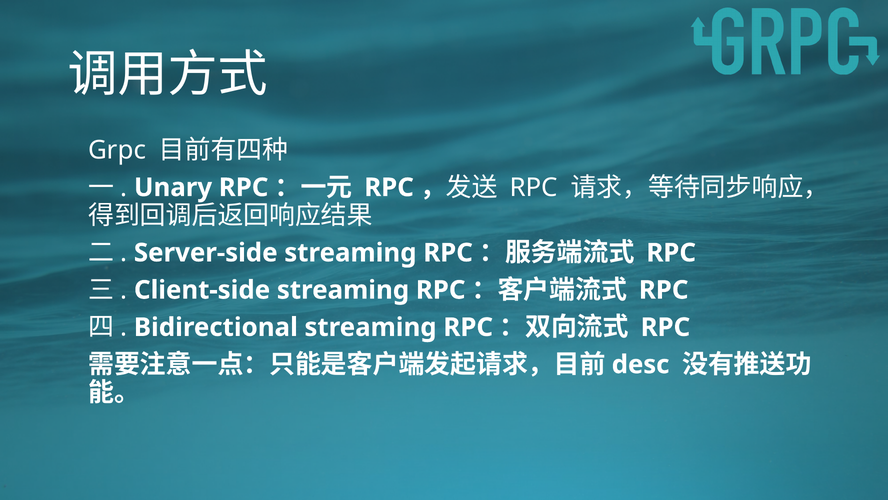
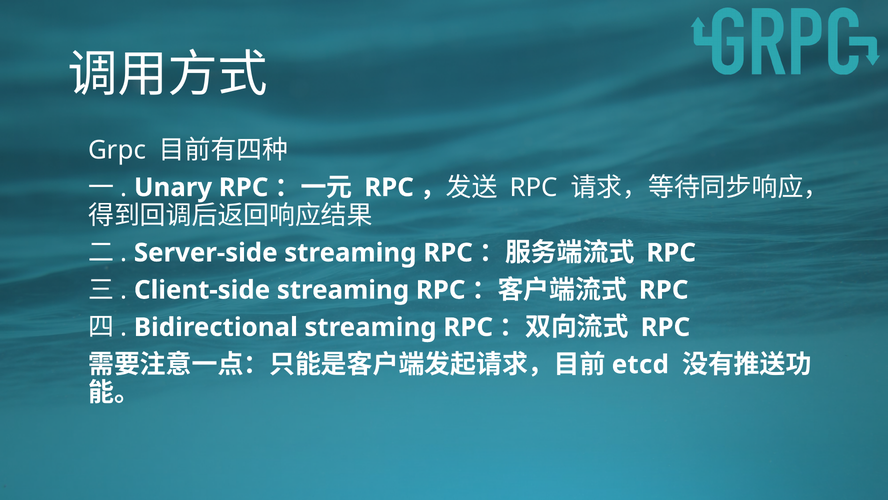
desc: desc -> etcd (640, 364)
